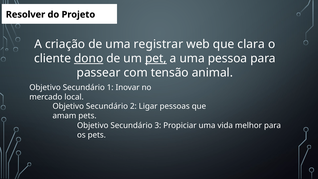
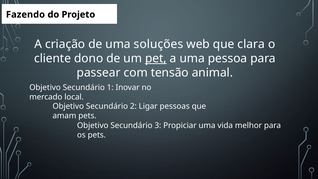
Resolver: Resolver -> Fazendo (25, 15)
registrar: registrar -> soluções (158, 44)
dono underline: present -> none (89, 58)
